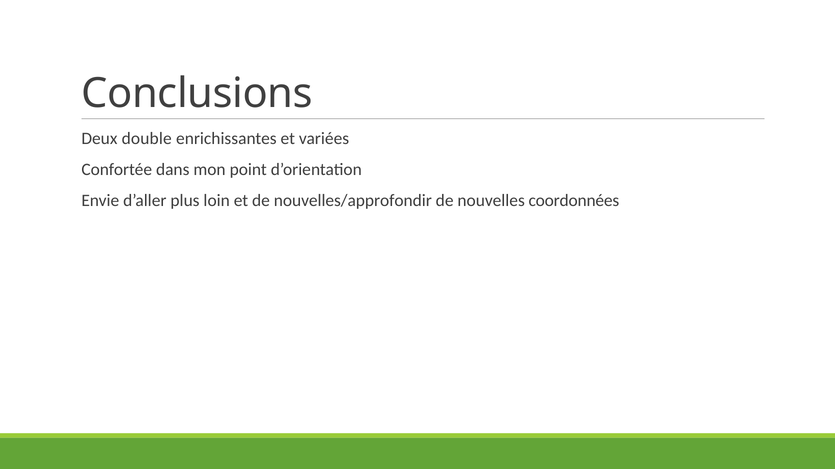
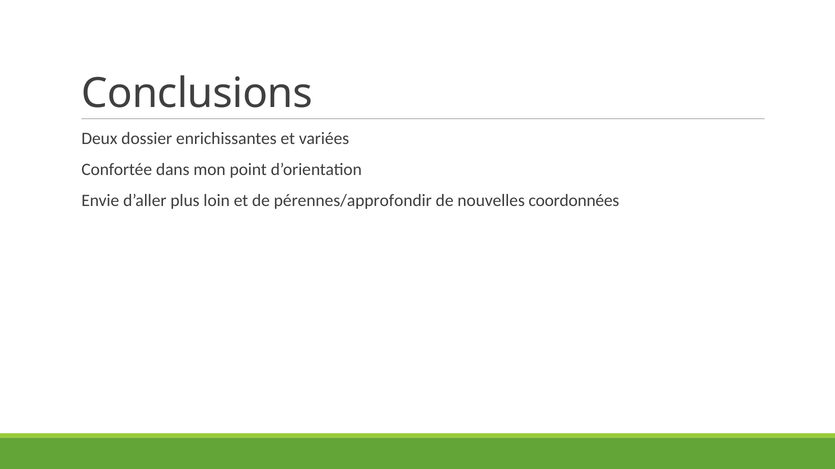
double: double -> dossier (147, 139)
nouvelles/approfondir: nouvelles/approfondir -> pérennes/approfondir (353, 201)
